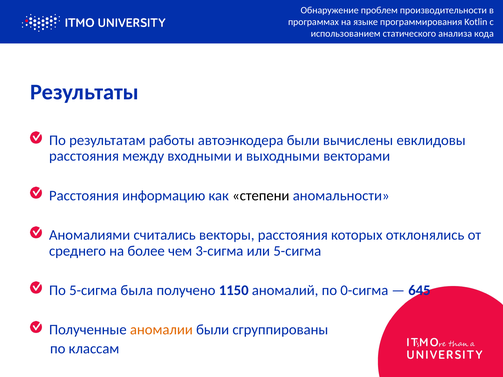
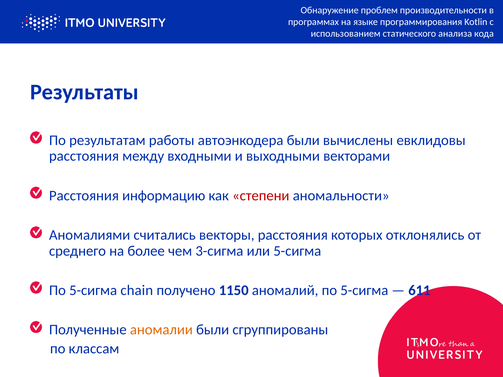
степени colour: black -> red (261, 196)
была: была -> chain (137, 291)
аномалий по 0-сигма: 0-сигма -> 5-сигма (364, 291)
645: 645 -> 611 (419, 291)
